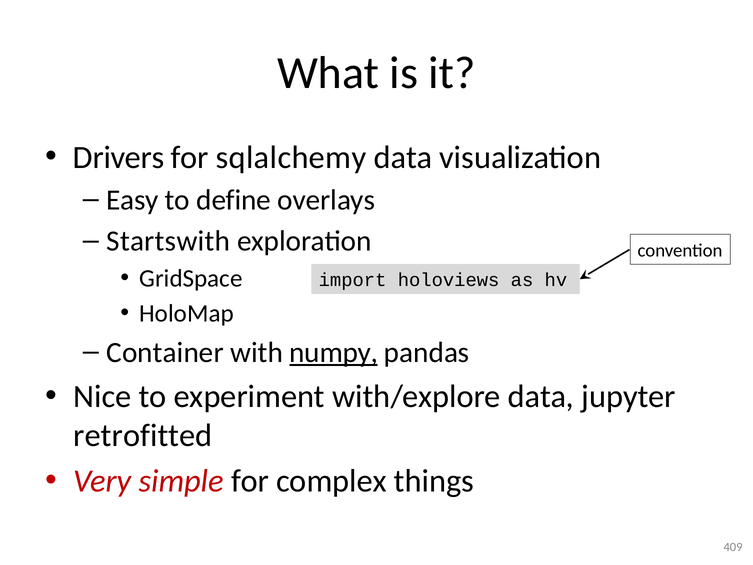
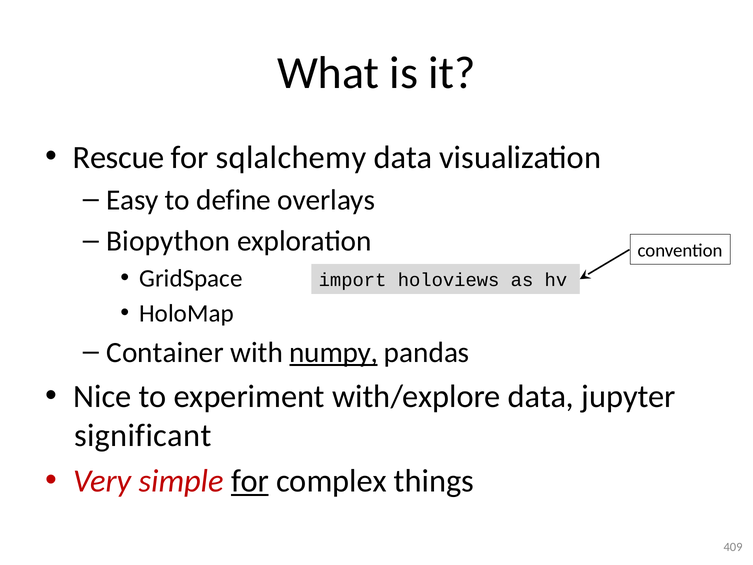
Drivers: Drivers -> Rescue (119, 157)
Startswith: Startswith -> Biopython (168, 241)
retrofitted: retrofitted -> significant (143, 435)
for underline: none -> present (250, 481)
